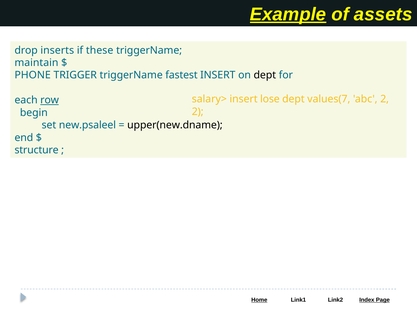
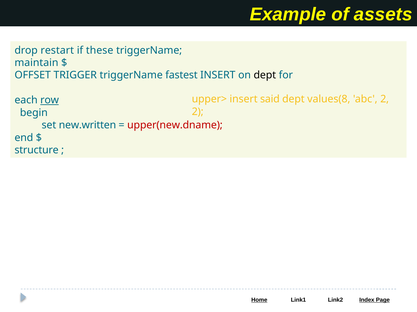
Example underline: present -> none (288, 14)
inserts: inserts -> restart (57, 50)
PHONE: PHONE -> OFFSET (33, 75)
salary>: salary> -> upper> (209, 99)
lose: lose -> said (270, 99)
values(7: values(7 -> values(8 (329, 99)
new.psaleel: new.psaleel -> new.written (87, 125)
upper(new.dname colour: black -> red (175, 125)
